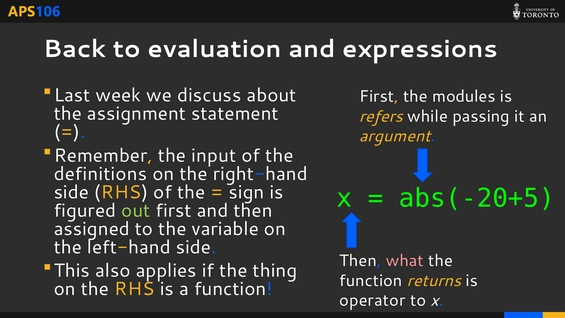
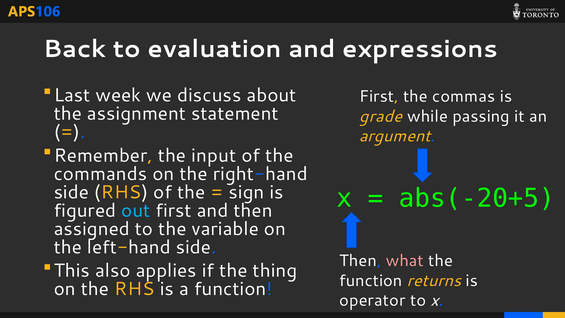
modules: modules -> commas (464, 96)
refers: refers -> grade (381, 116)
definitions: definitions -> commands (100, 174)
out colour: light green -> light blue (136, 210)
